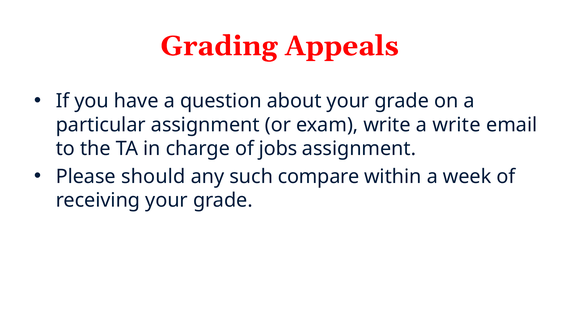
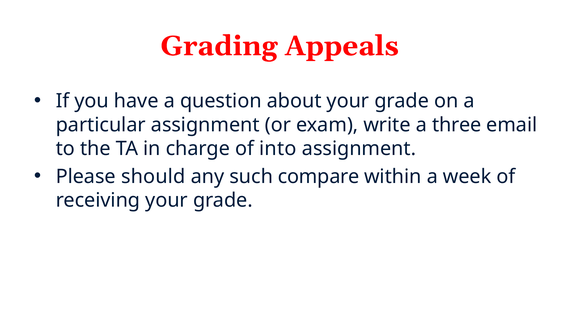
a write: write -> three (457, 125)
jobs: jobs -> into (278, 149)
